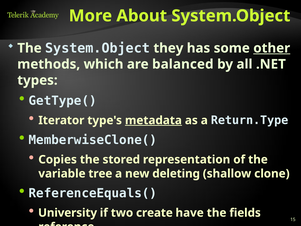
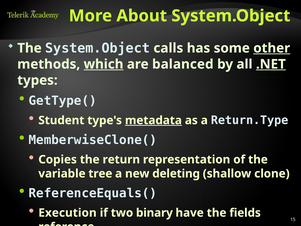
they: they -> calls (168, 48)
which underline: none -> present (104, 64)
.NET underline: none -> present (271, 64)
Iterator: Iterator -> Student (61, 120)
stored: stored -> return (121, 159)
University: University -> Execution (67, 213)
create: create -> binary (154, 213)
